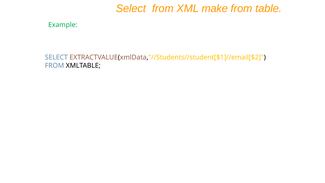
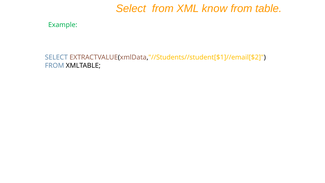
make: make -> know (215, 8)
